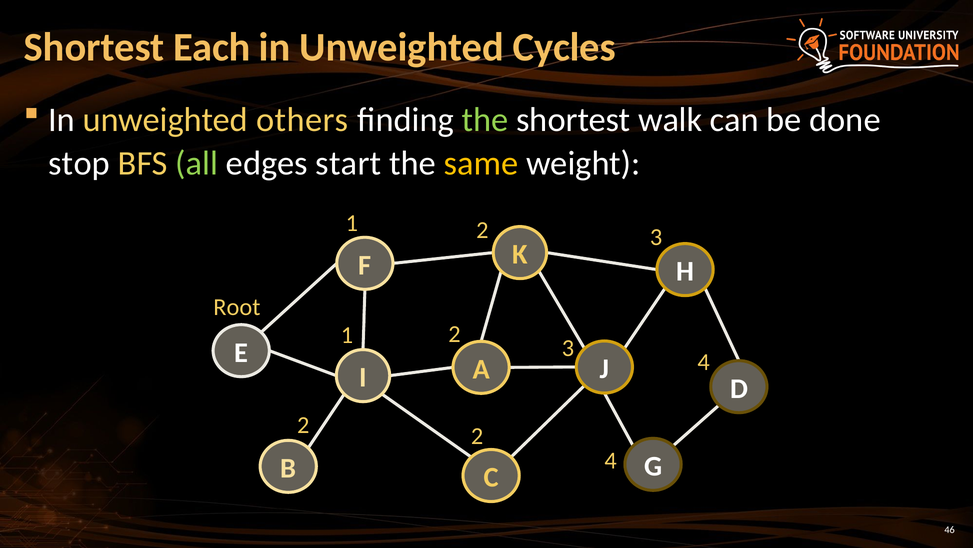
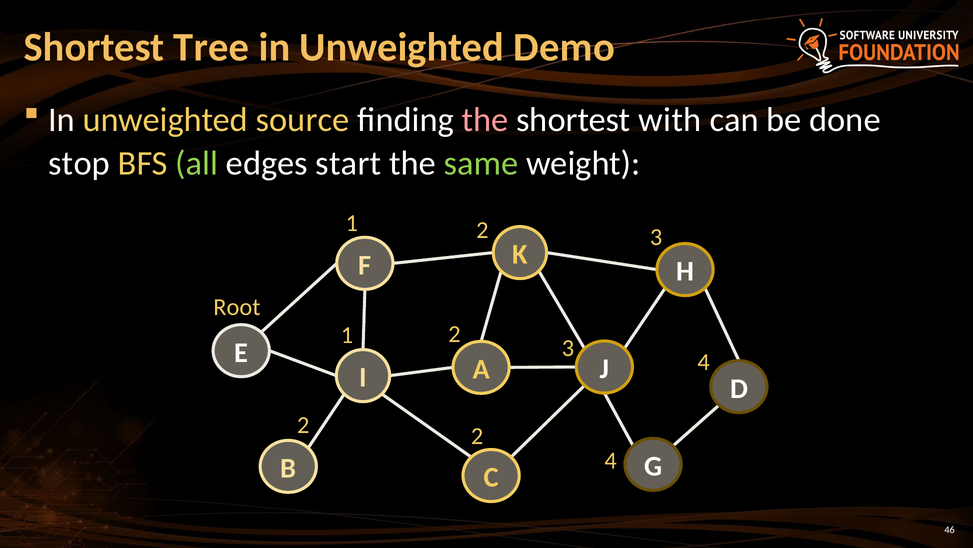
Each: Each -> Tree (211, 47)
Cycles: Cycles -> Demo (564, 47)
others: others -> source (303, 120)
the colour: light green -> pink (485, 120)
walk: walk -> with (670, 120)
same colour: yellow -> light green (481, 163)
